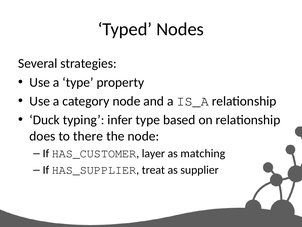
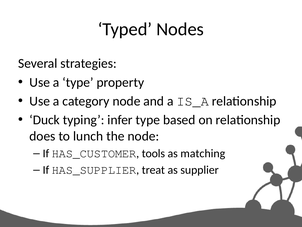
there: there -> lunch (88, 136)
layer: layer -> tools (153, 153)
